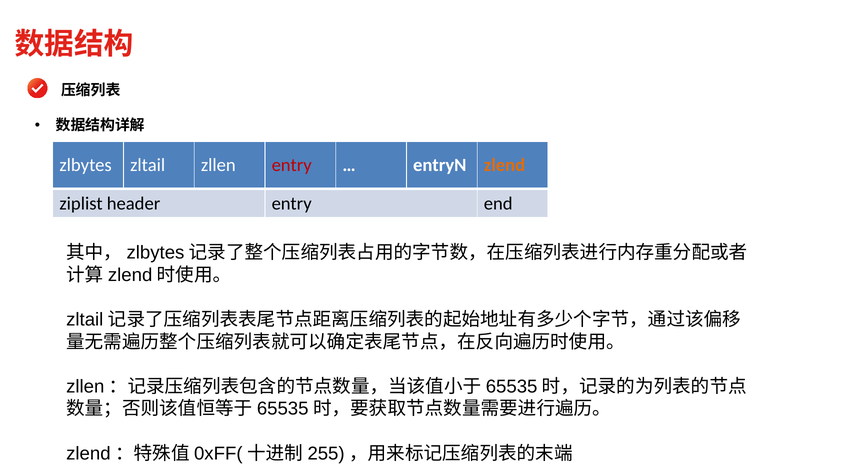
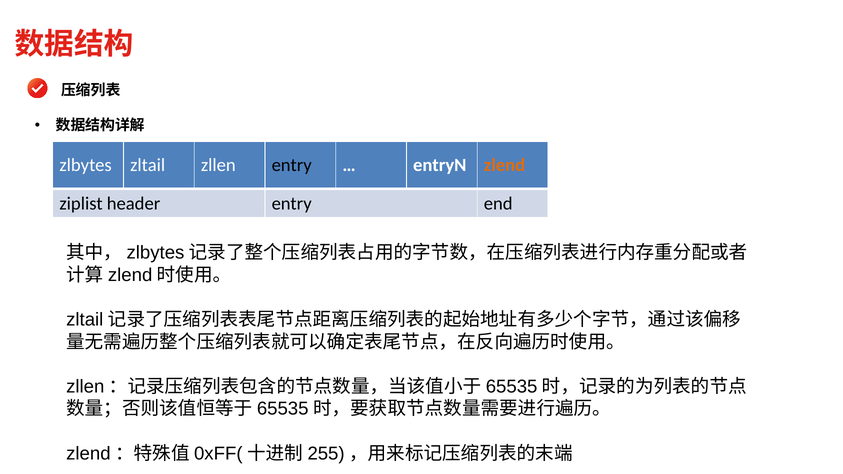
entry colour: red -> black (292, 165)
